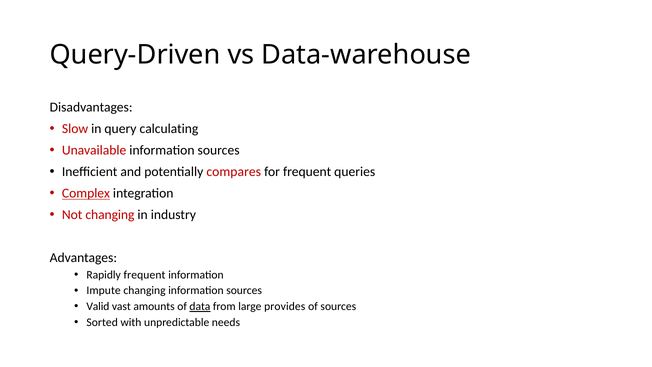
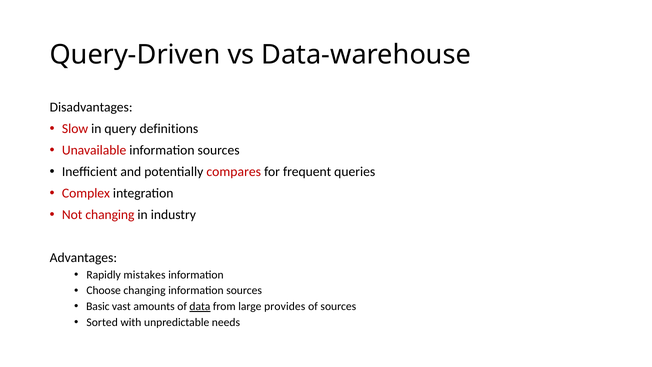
calculating: calculating -> definitions (169, 129)
Complex underline: present -> none (86, 193)
Rapidly frequent: frequent -> mistakes (144, 275)
Impute: Impute -> Choose (104, 290)
Valid: Valid -> Basic (98, 306)
